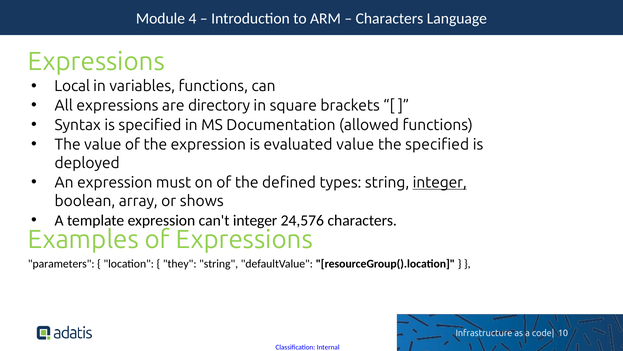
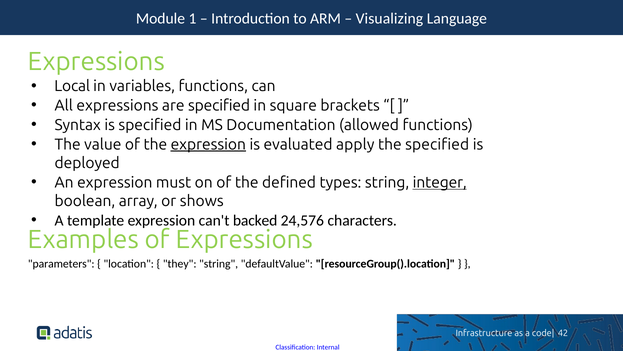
4: 4 -> 1 (193, 19)
Characters: Characters -> Visualizing (389, 19)
are directory: directory -> specified (219, 106)
expression underline: none -> present (208, 144)
evaluated value: value -> apply (355, 144)
can't integer: integer -> backed (255, 220)
10: 10 -> 42 (563, 333)
